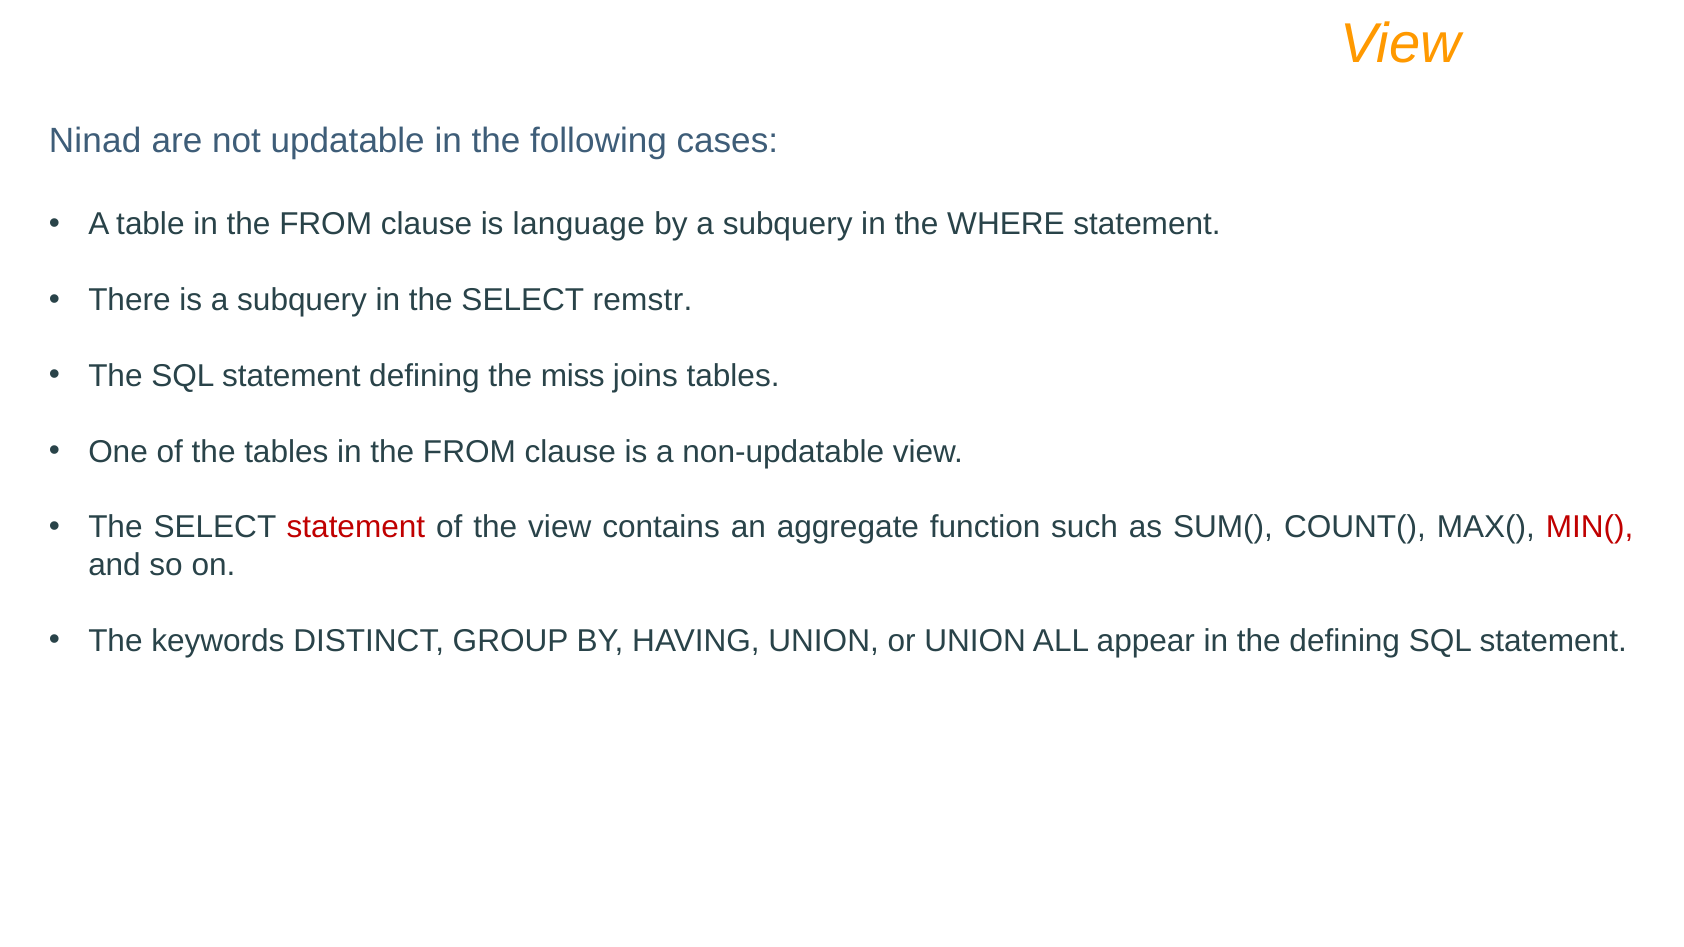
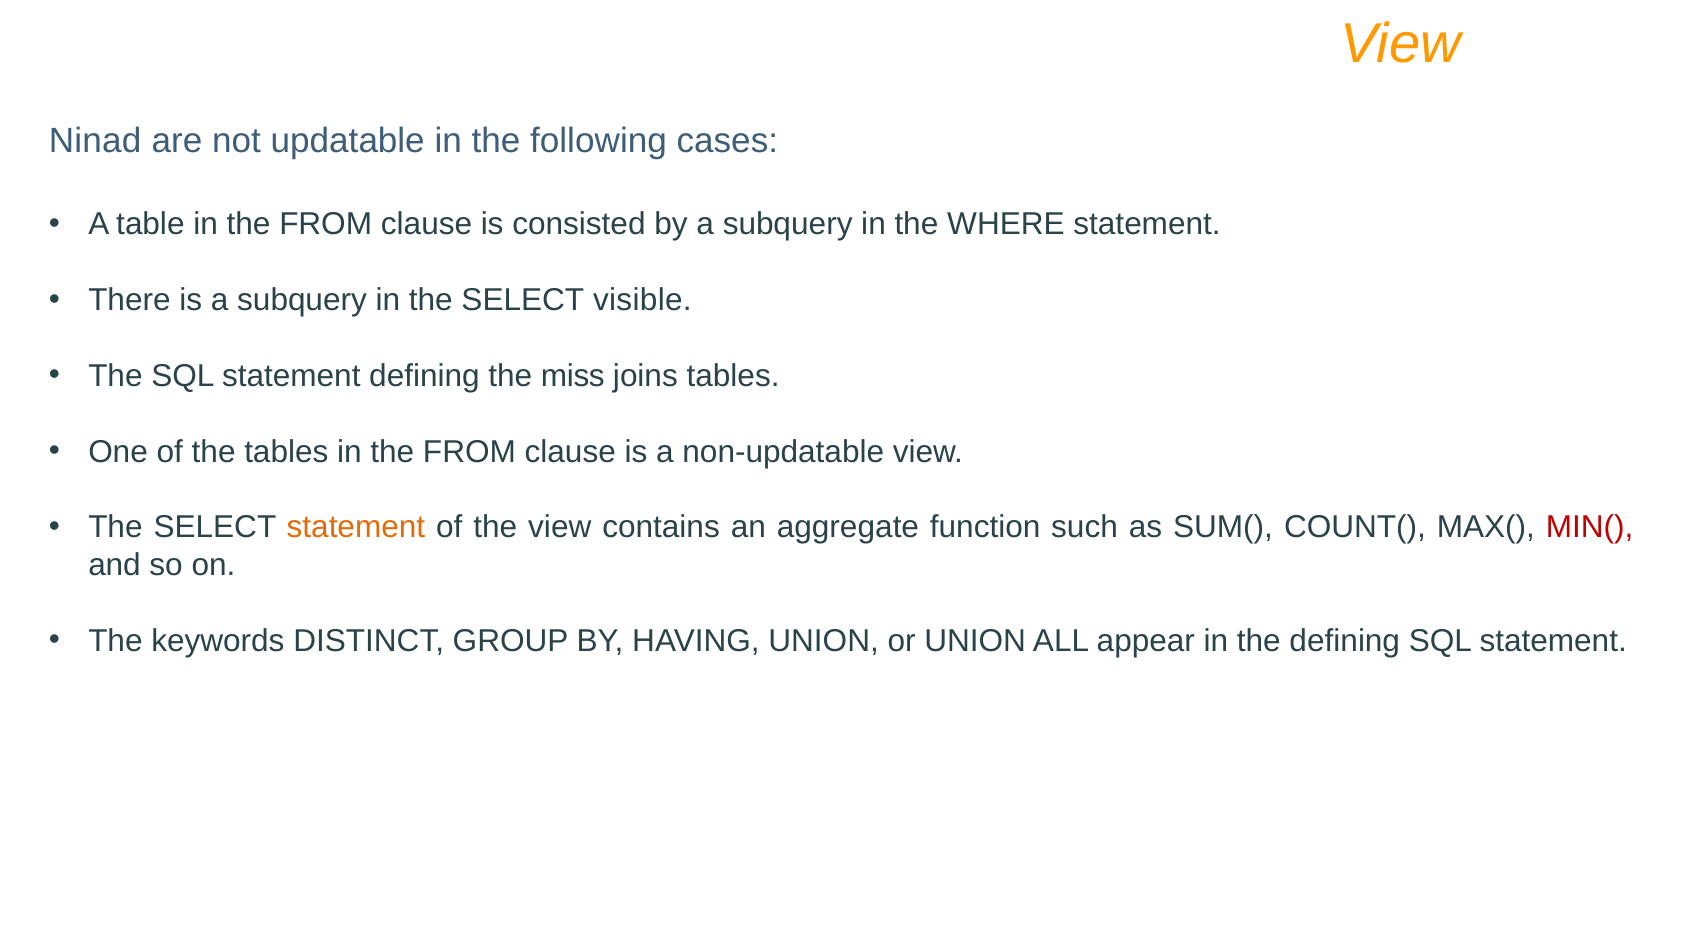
language: language -> consisted (579, 225)
remstr: remstr -> visible (642, 300)
statement colour: red -> orange (356, 528)
